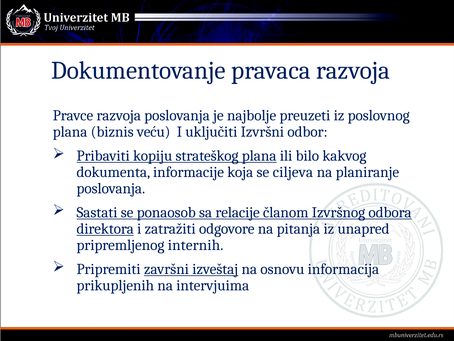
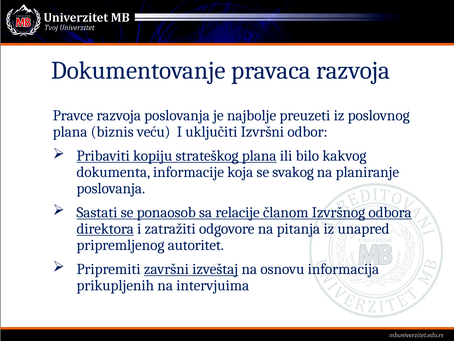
ciljeva: ciljeva -> svakog (293, 172)
internih: internih -> autoritet (196, 245)
